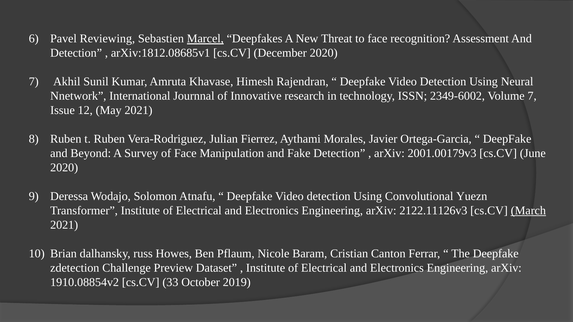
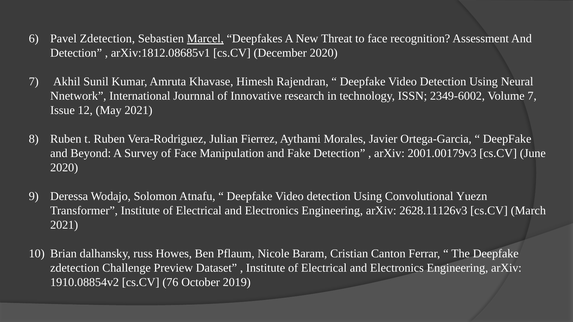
Pavel Reviewing: Reviewing -> Zdetection (107, 39)
2122.11126v3: 2122.11126v3 -> 2628.11126v3 (433, 211)
March underline: present -> none (528, 211)
33: 33 -> 76 (170, 282)
